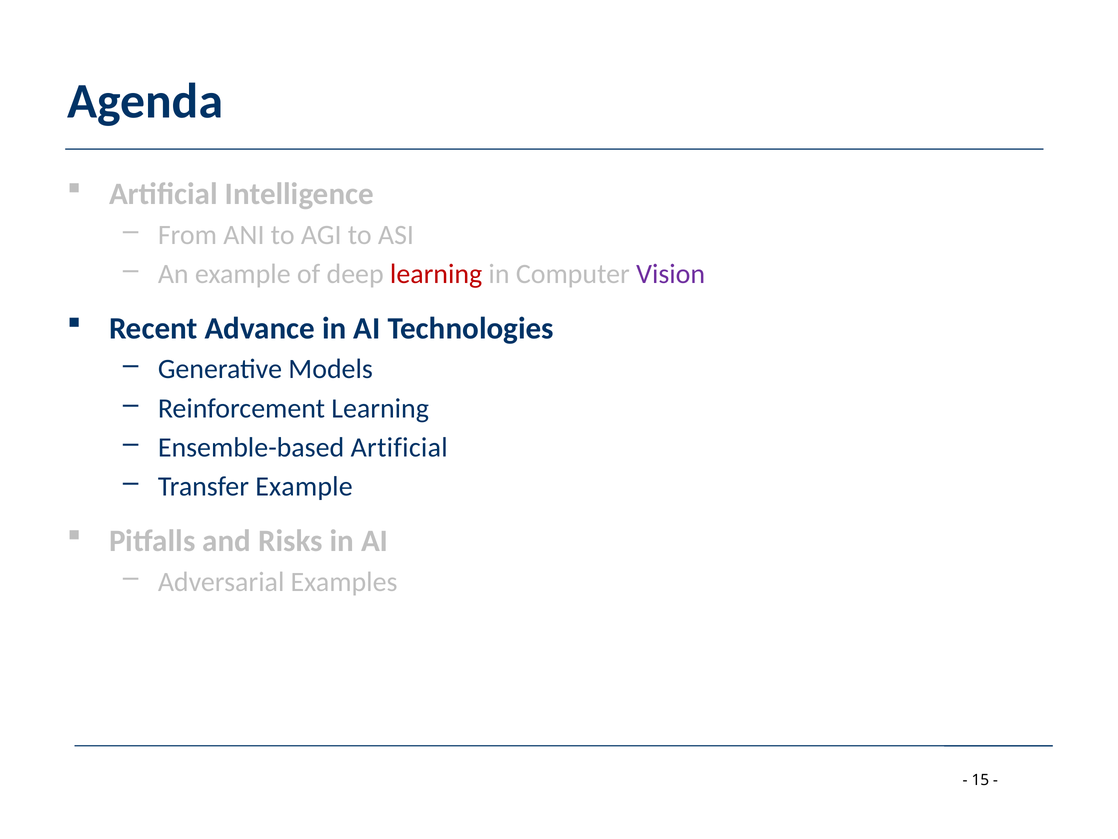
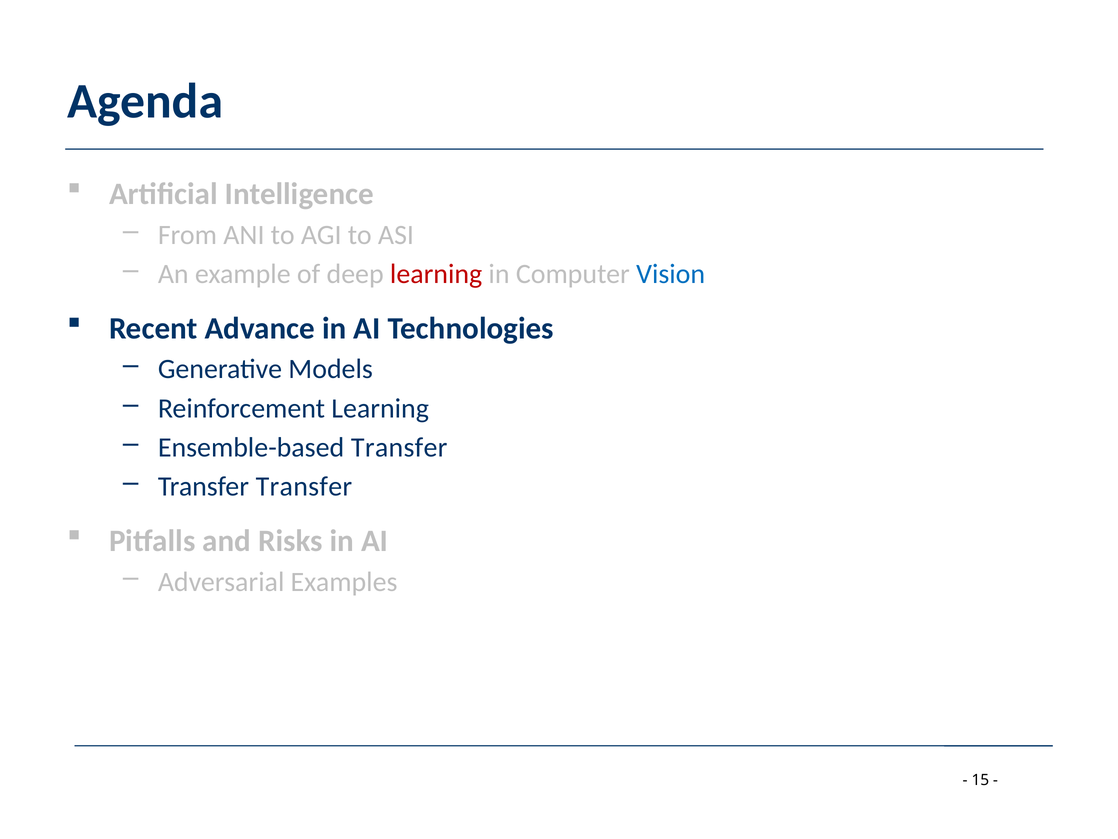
Vision colour: purple -> blue (671, 274)
Ensemble-based Artificial: Artificial -> Transfer (399, 447)
Transfer Example: Example -> Transfer (304, 486)
